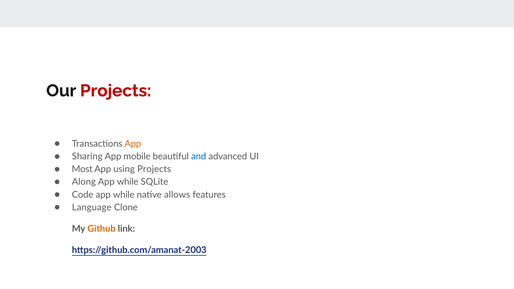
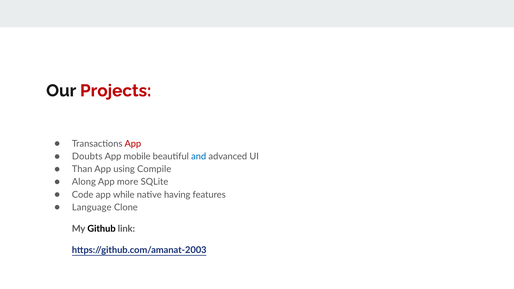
App colour: orange -> red (133, 144)
Sharing: Sharing -> Doubts (87, 156)
Most: Most -> Than (82, 169)
using Projects: Projects -> Compile (154, 169)
while: while -> more (128, 182)
allows: allows -> having (177, 195)
Github colour: orange -> black (101, 229)
